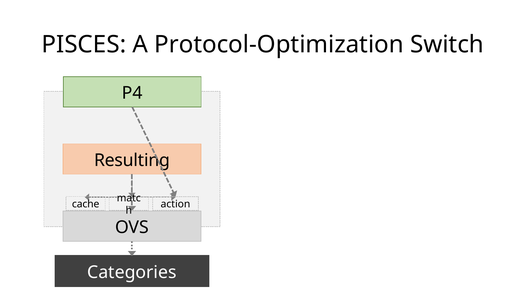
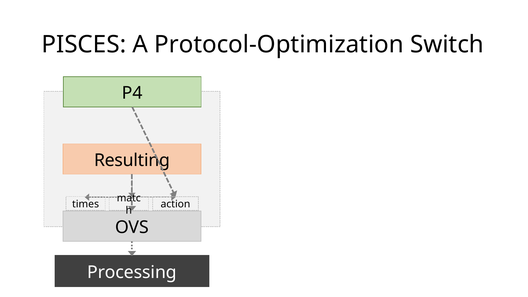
cache: cache -> times (86, 204)
Categories: Categories -> Processing (132, 272)
